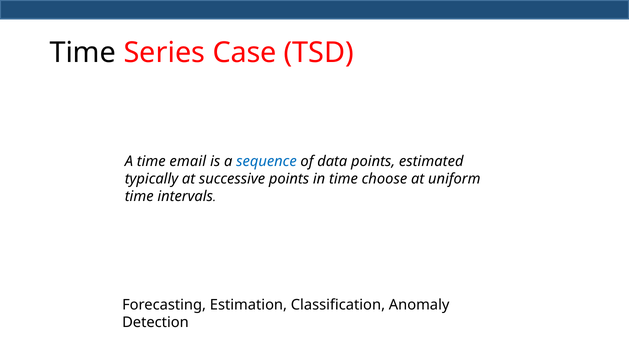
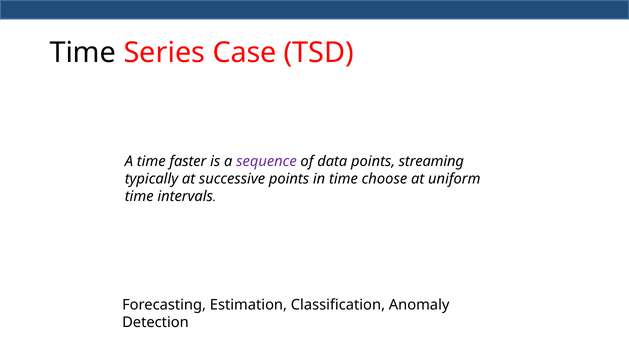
email: email -> faster (188, 161)
sequence colour: blue -> purple (266, 161)
estimated: estimated -> streaming (431, 161)
